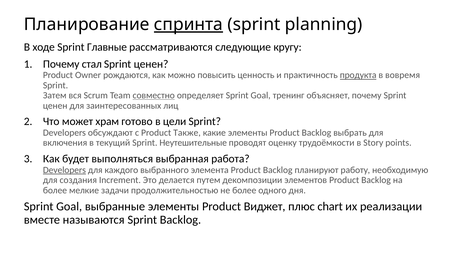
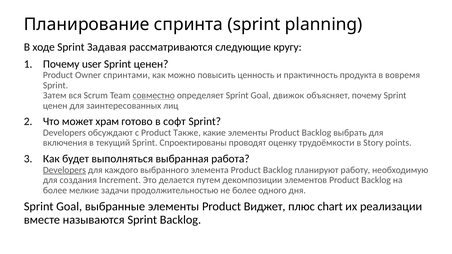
спринта underline: present -> none (188, 25)
Главные: Главные -> Задавая (107, 47)
стал: стал -> user (92, 64)
рождаются: рождаются -> спринтами (127, 75)
продукта underline: present -> none (358, 75)
тренинг: тренинг -> движок (289, 96)
цели: цели -> софт (174, 122)
Неутешительные: Неутешительные -> Спроектированы (193, 143)
